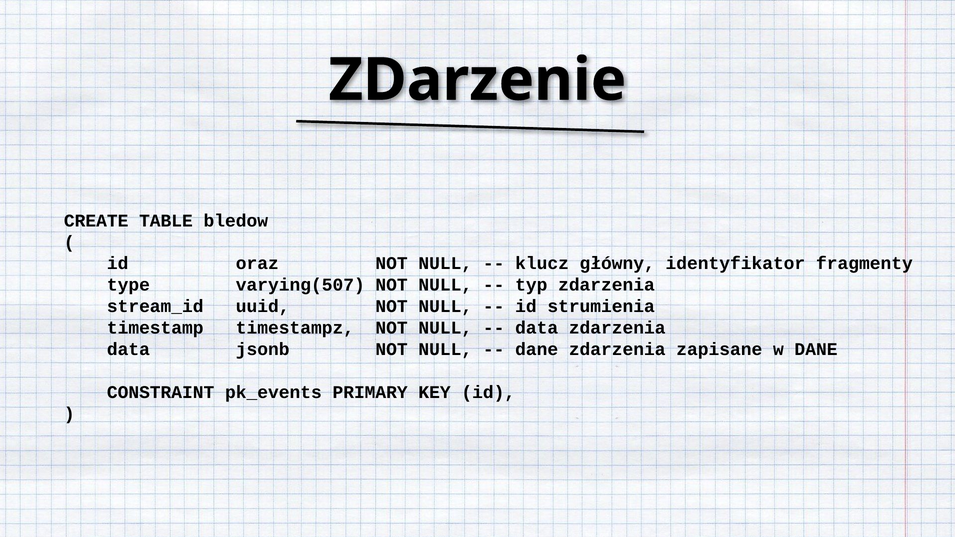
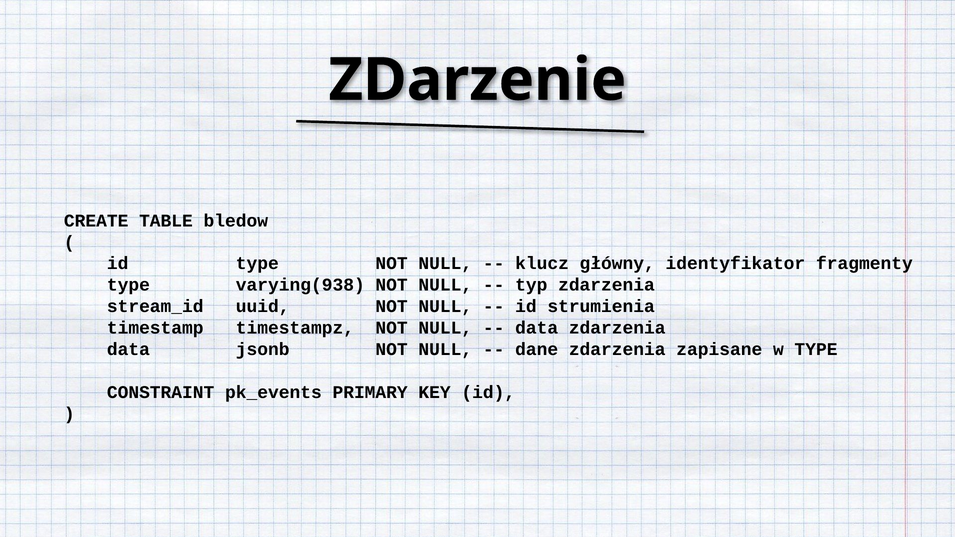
id oraz: oraz -> type (257, 264)
varying(507: varying(507 -> varying(938 (300, 285)
w DANE: DANE -> TYPE (816, 350)
